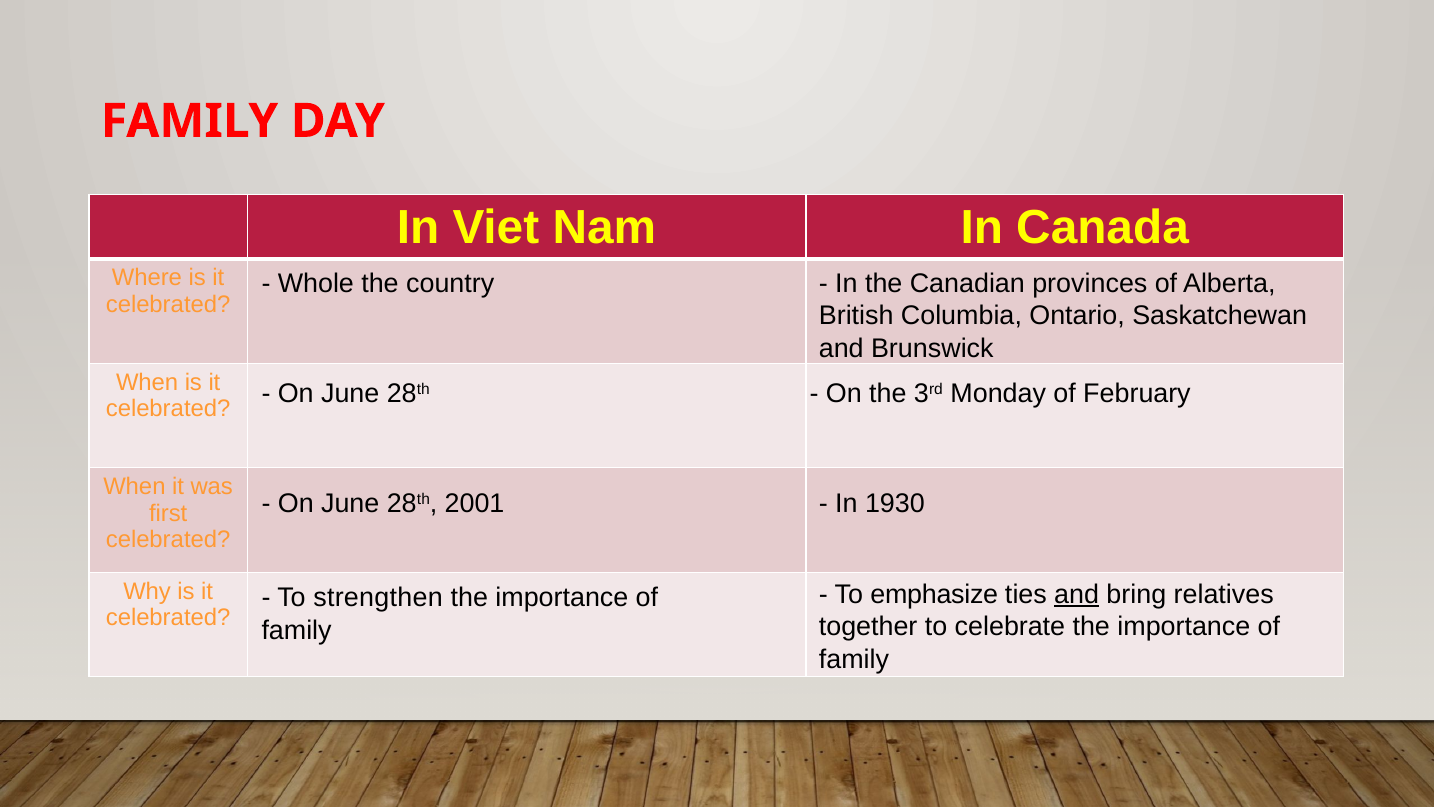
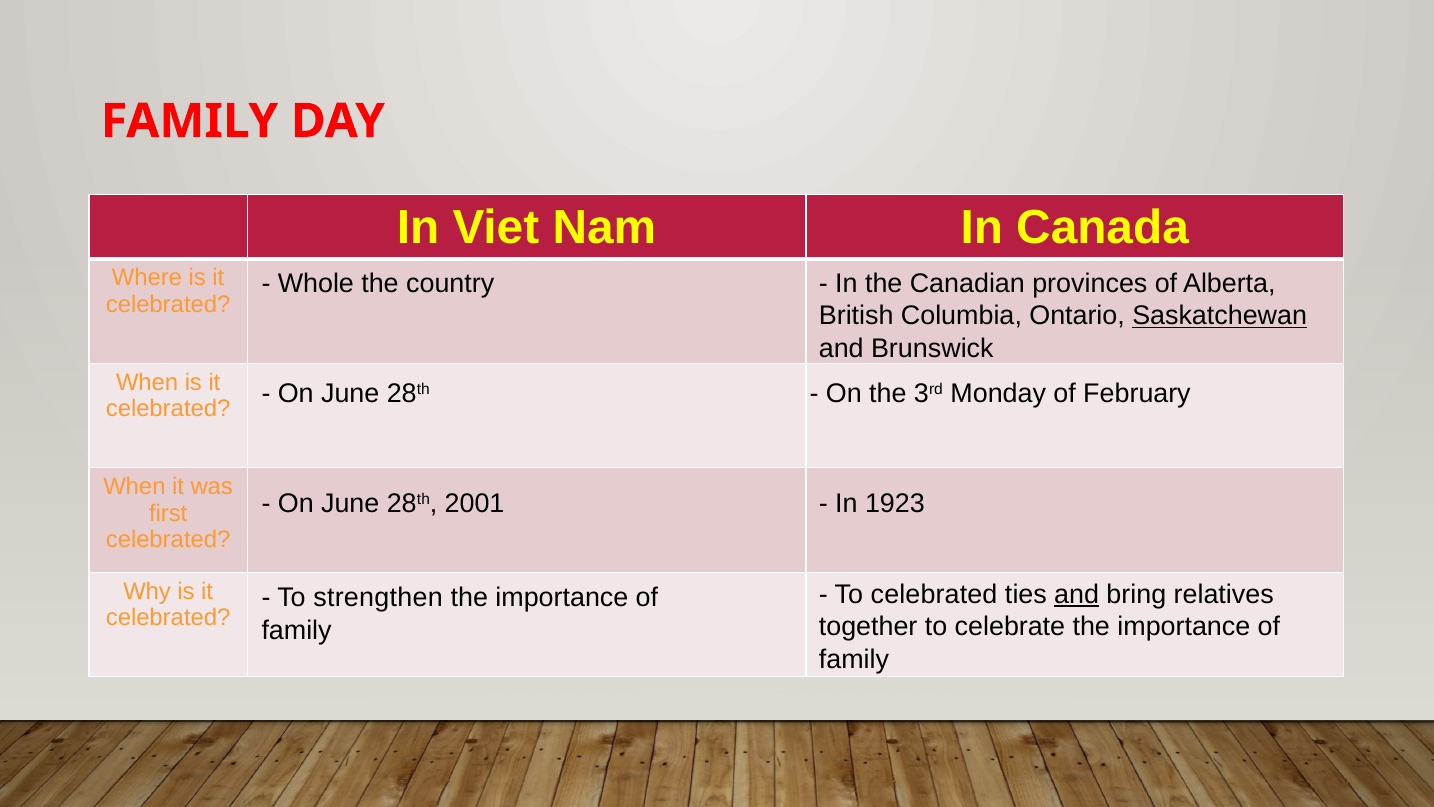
Saskatchewan underline: none -> present (1220, 316)
1930: 1930 -> 1923 (895, 503)
To emphasize: emphasize -> celebrated (934, 594)
